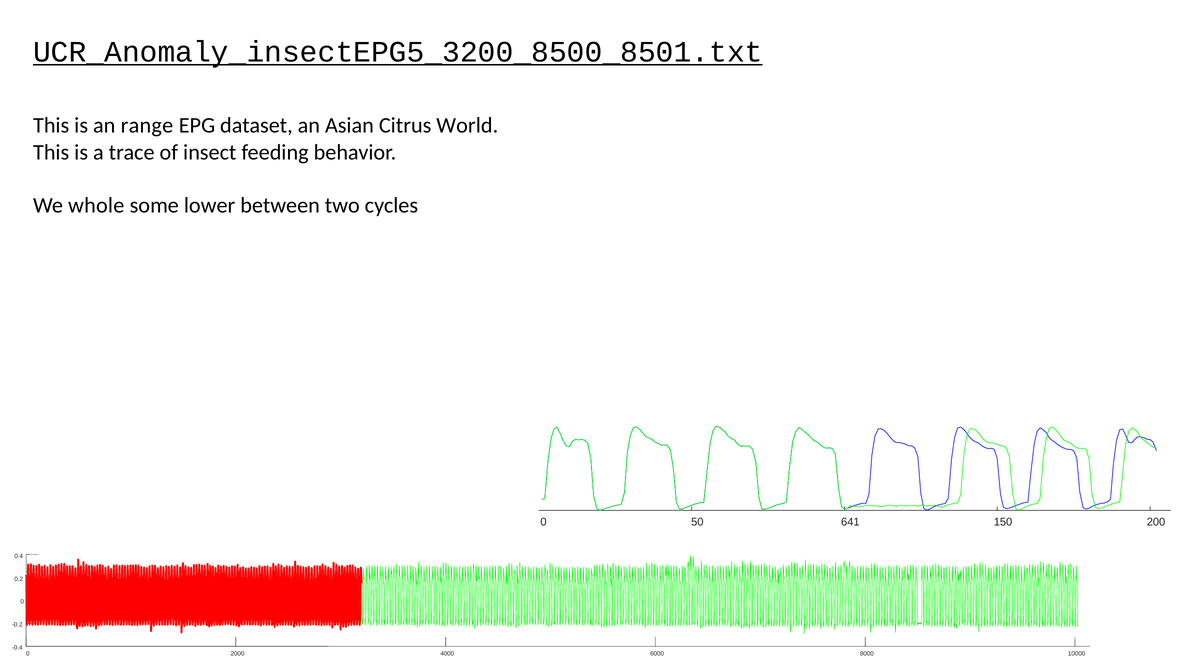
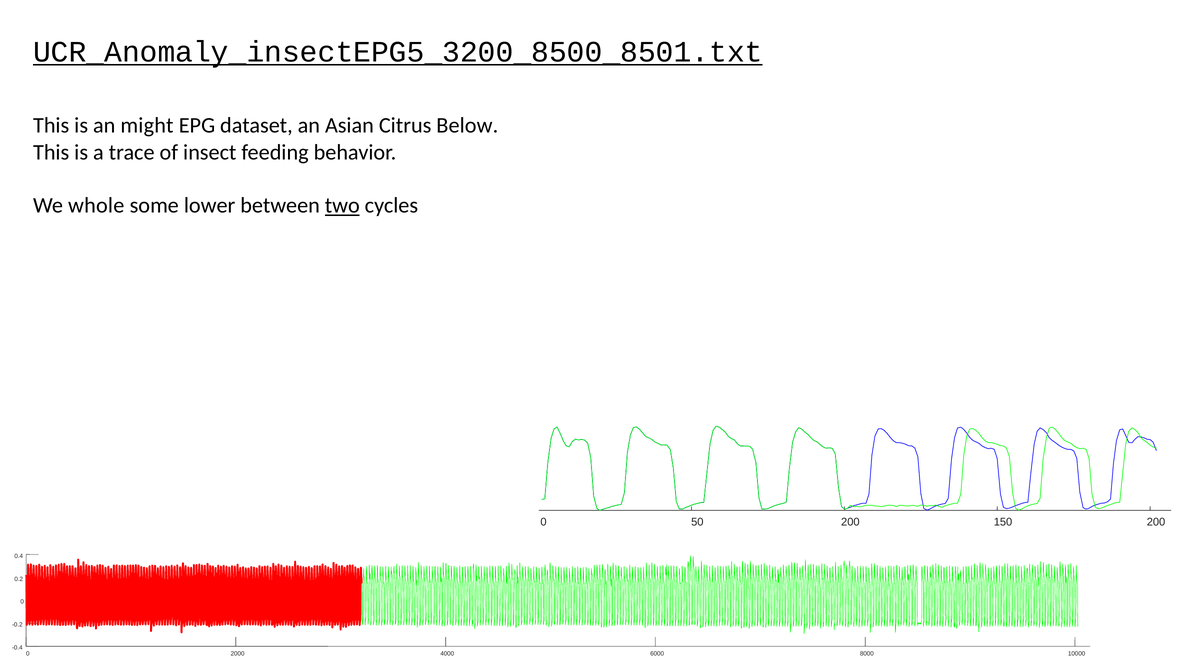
range: range -> might (147, 126)
World: World -> Below (467, 126)
two underline: none -> present (342, 206)
50 641: 641 -> 200 (850, 522)
